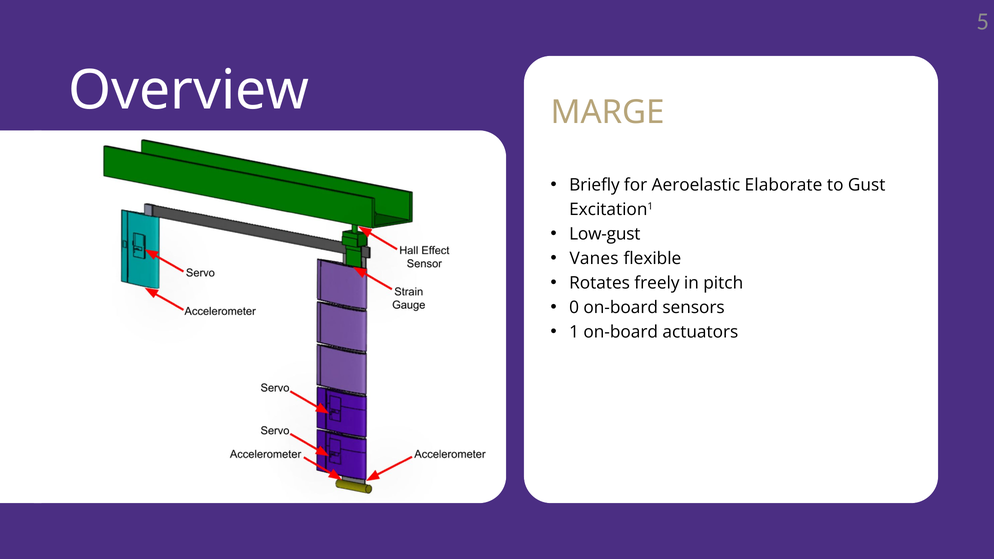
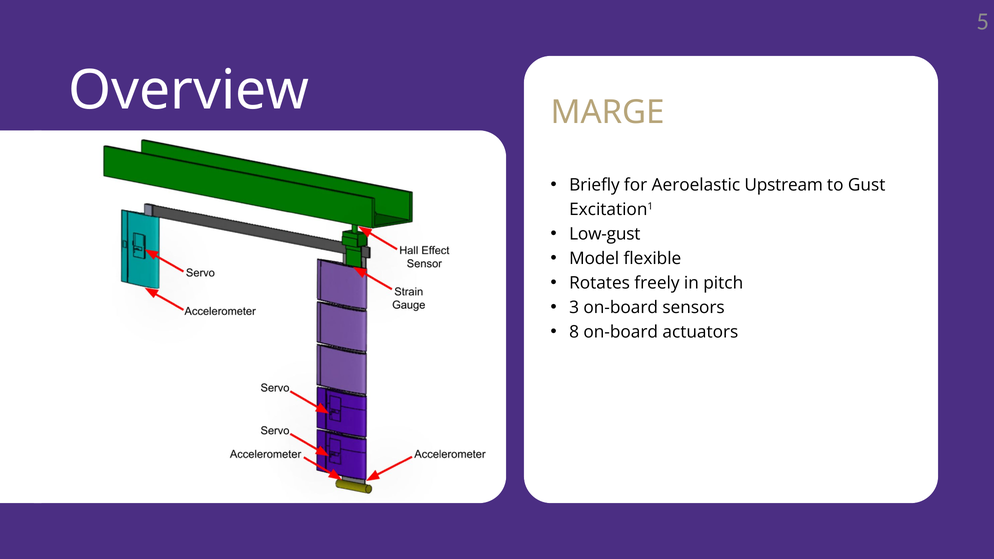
Elaborate: Elaborate -> Upstream (784, 185)
Vanes: Vanes -> Model (594, 259)
0: 0 -> 3 (574, 308)
1: 1 -> 8 (574, 332)
